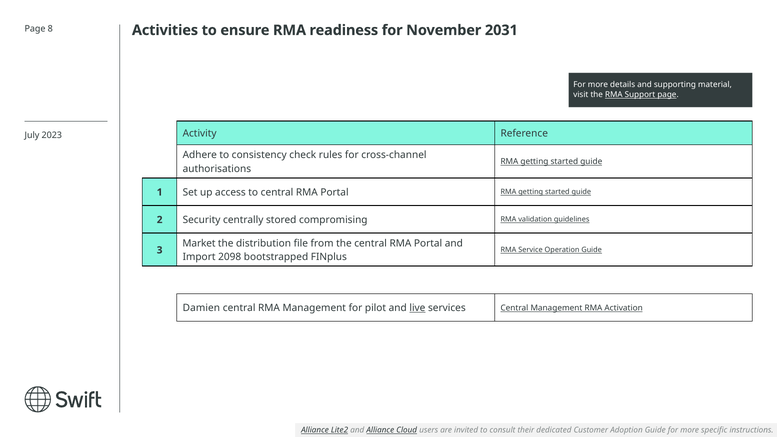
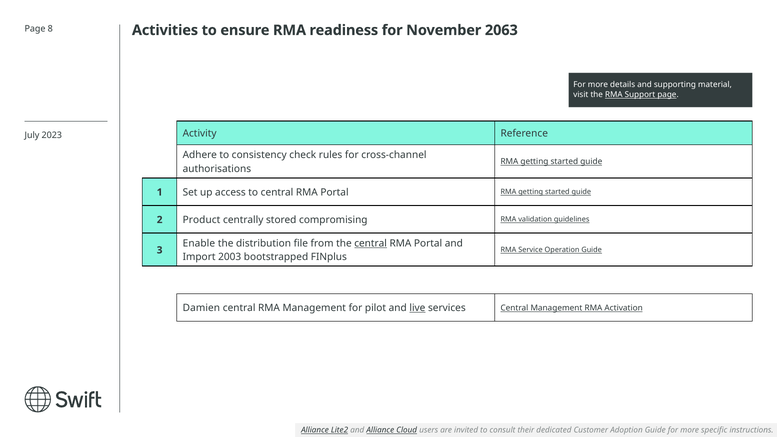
2031: 2031 -> 2063 (501, 30)
Security: Security -> Product (202, 220)
Market: Market -> Enable (199, 243)
central underline: none -> present (371, 243)
2098: 2098 -> 2003 (230, 257)
